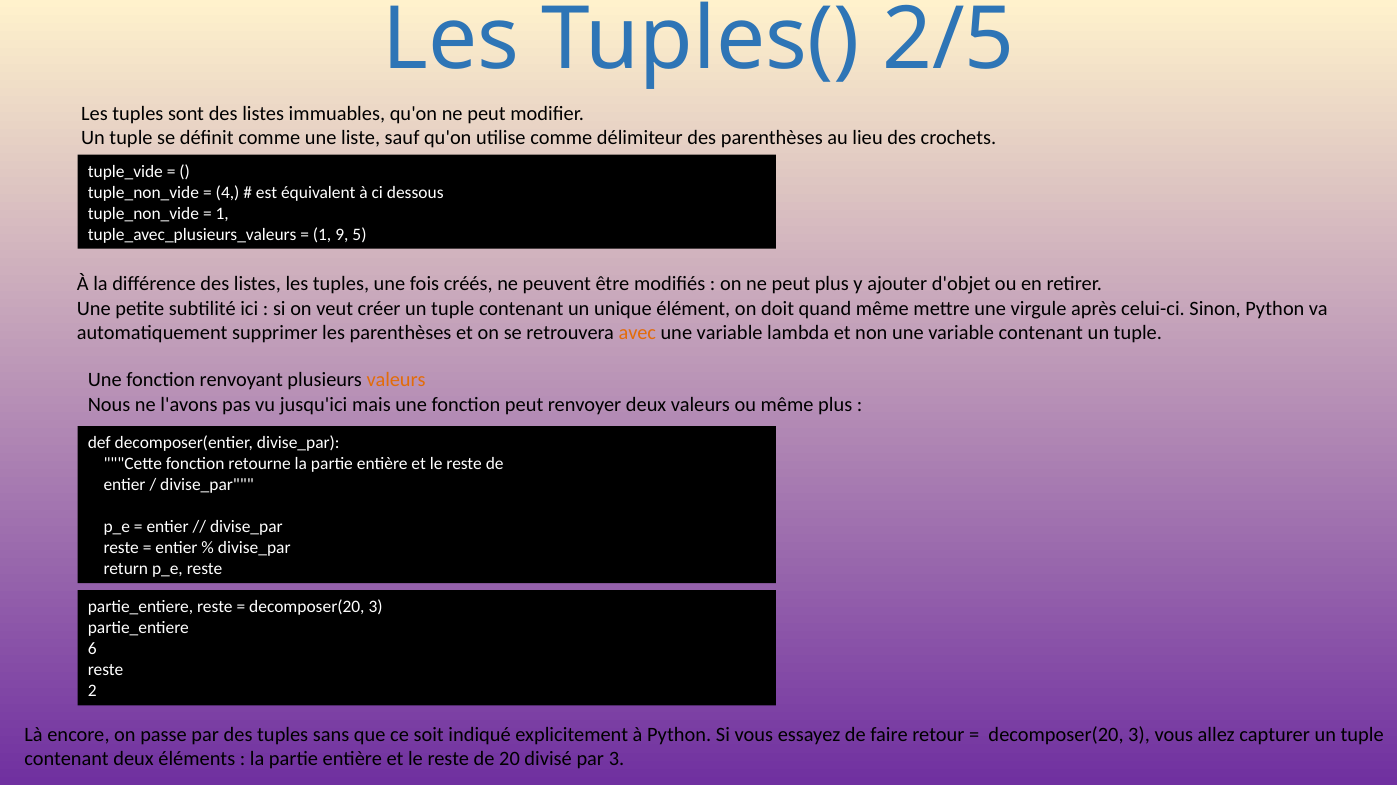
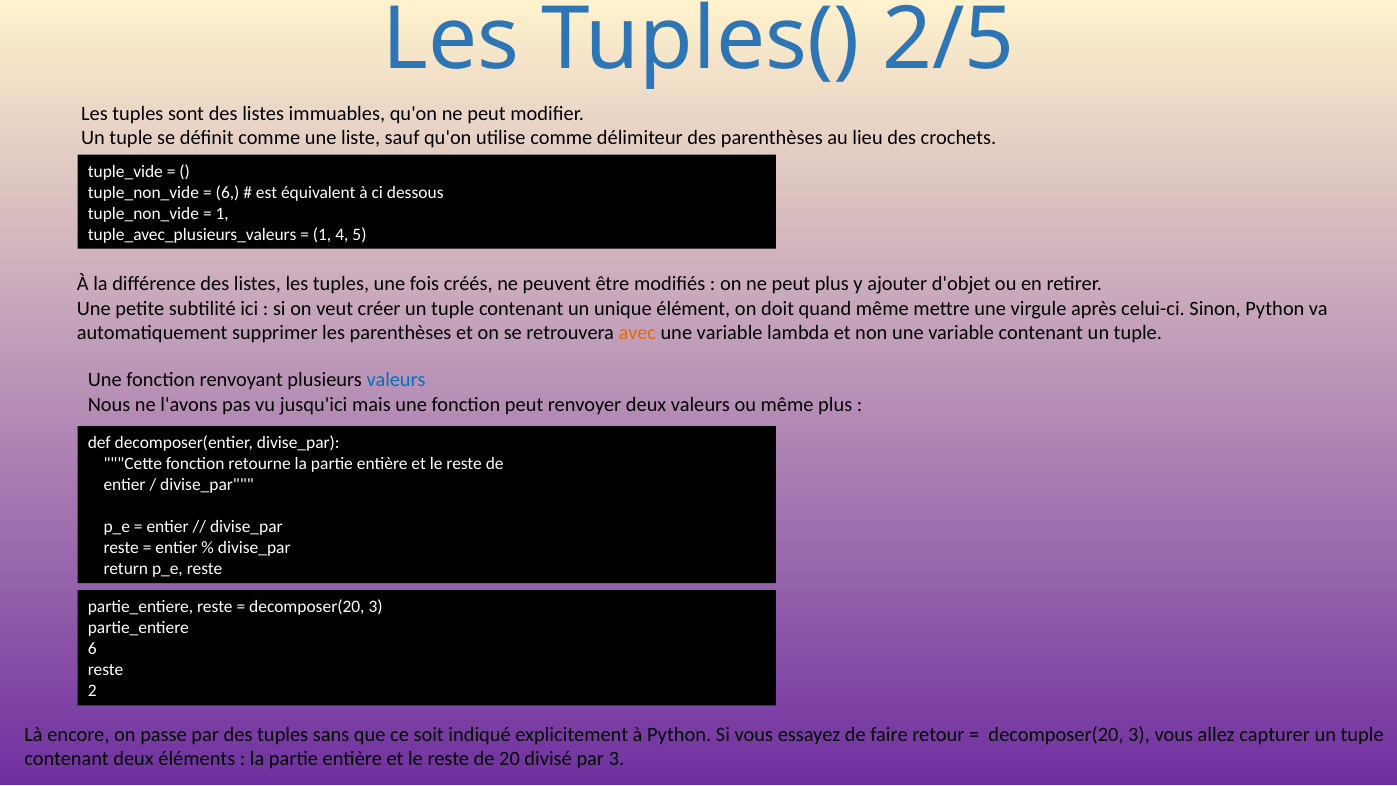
4: 4 -> 6 (228, 192)
9: 9 -> 4 (342, 234)
valeurs colour: orange -> blue (396, 380)
